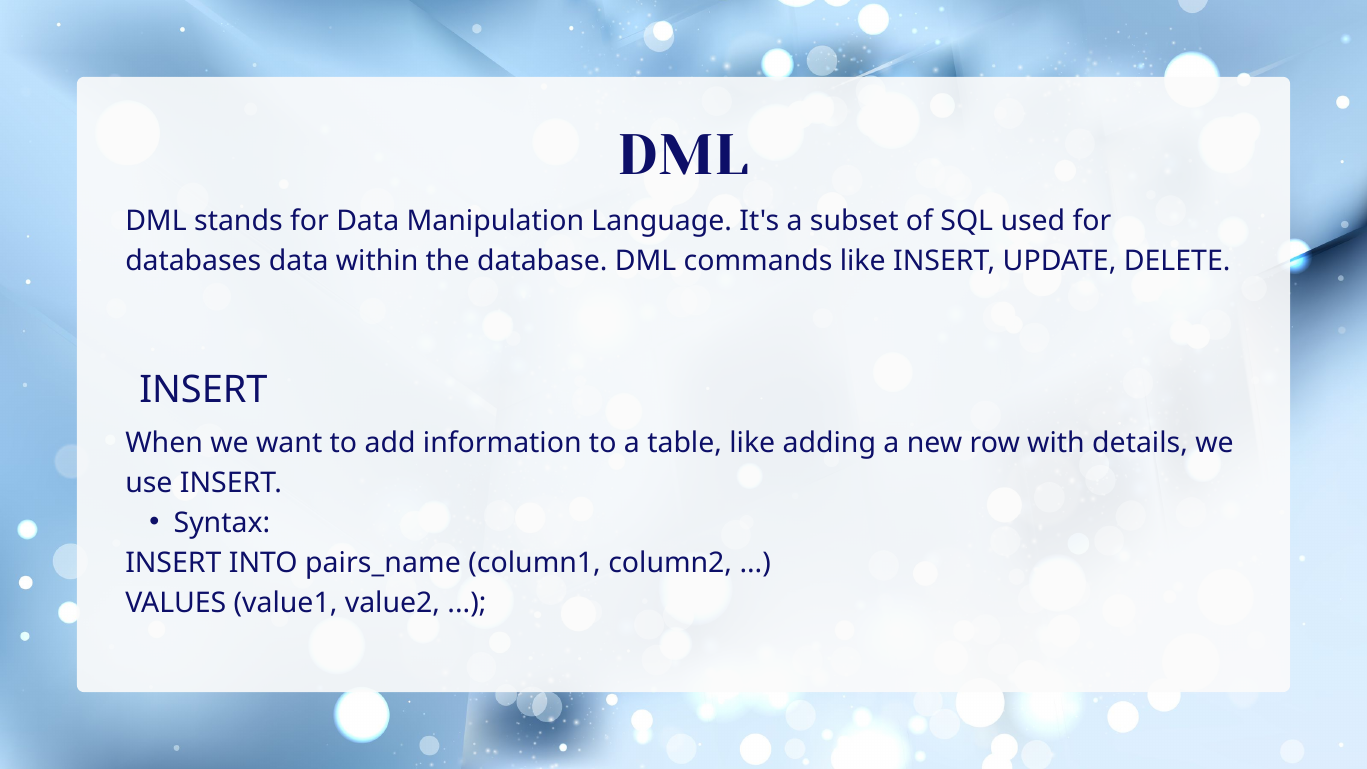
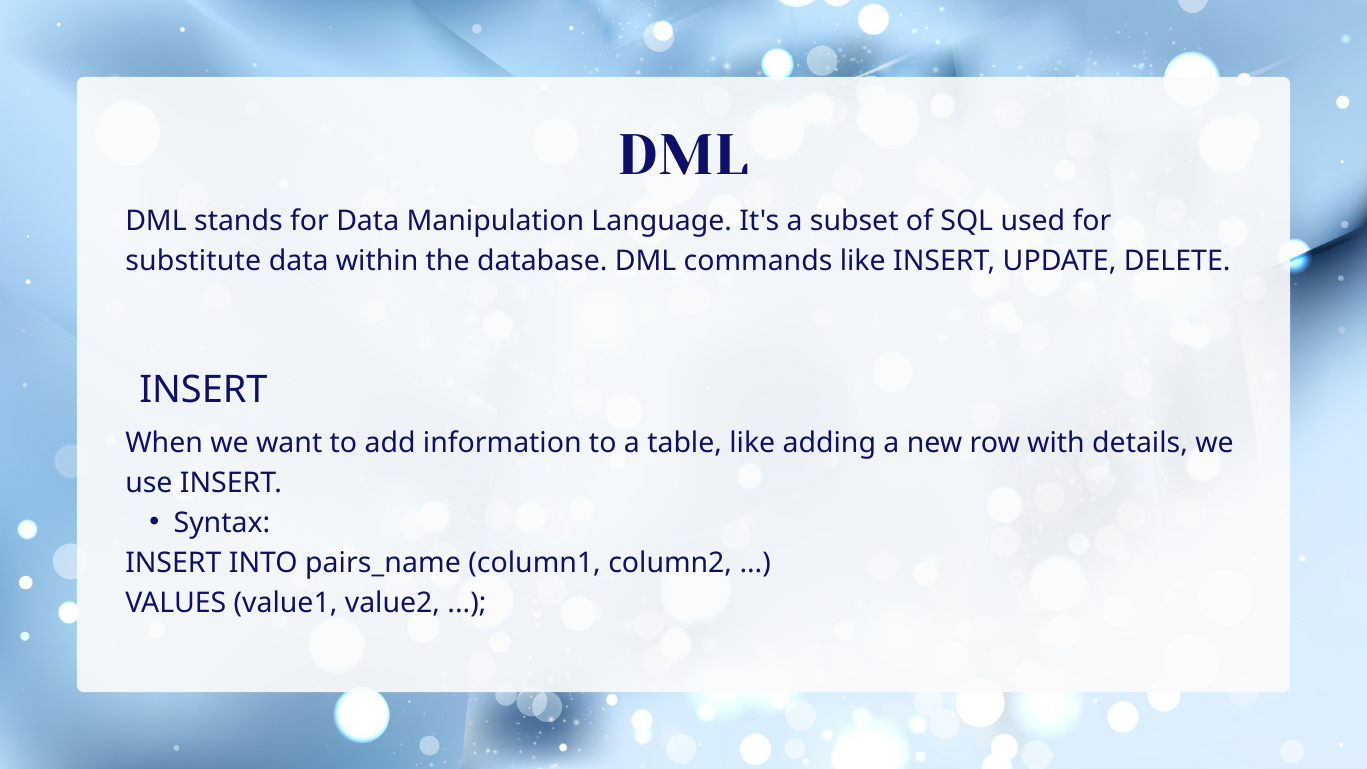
databases: databases -> substitute (193, 261)
